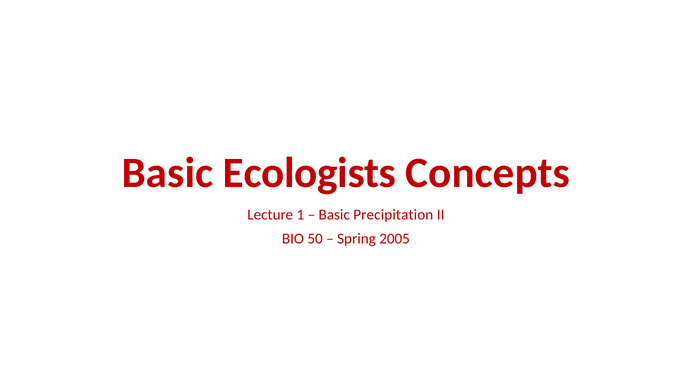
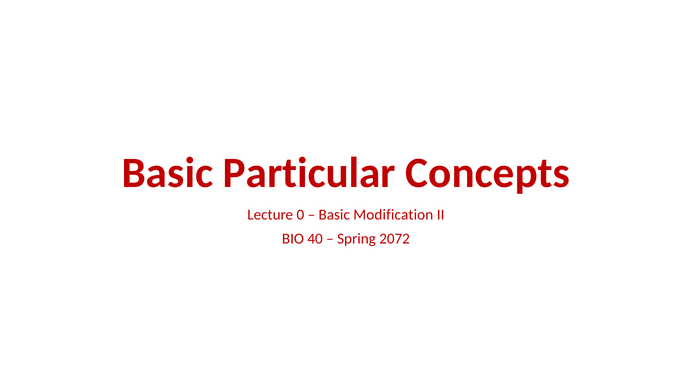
Ecologists: Ecologists -> Particular (309, 173)
1: 1 -> 0 (300, 215)
Precipitation: Precipitation -> Modification (393, 215)
50: 50 -> 40 (315, 239)
2005: 2005 -> 2072 (395, 239)
